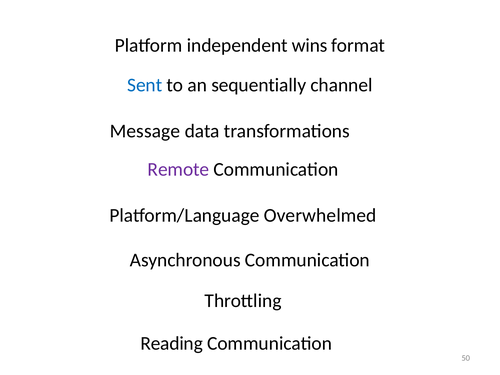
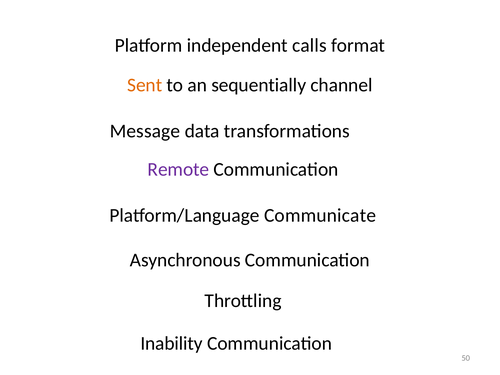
wins: wins -> calls (309, 45)
Sent colour: blue -> orange (145, 85)
Overwhelmed: Overwhelmed -> Communicate (320, 215)
Reading: Reading -> Inability (172, 343)
